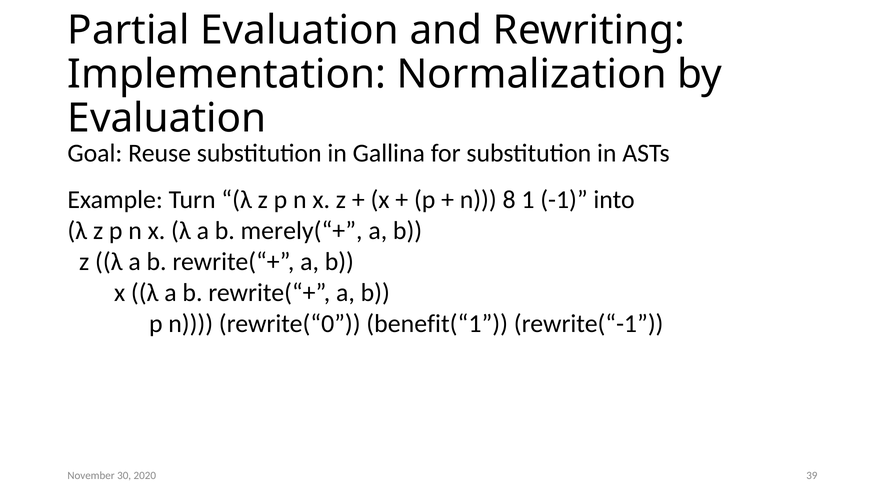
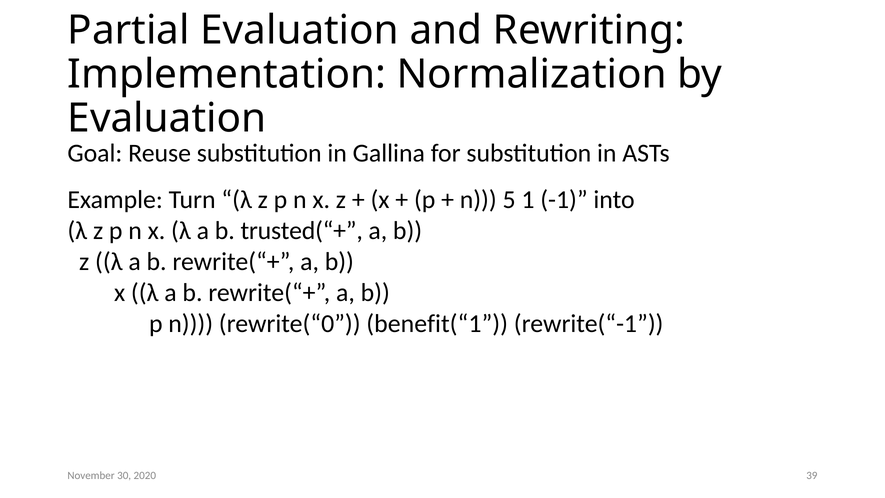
8: 8 -> 5 (509, 200)
merely(“+: merely(“+ -> trusted(“+ (302, 231)
